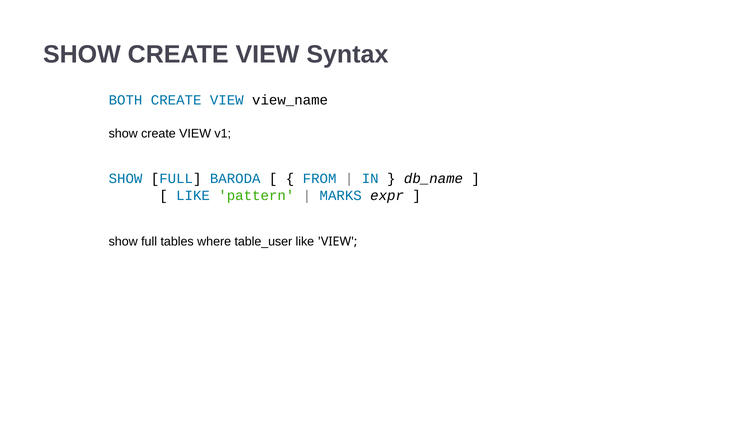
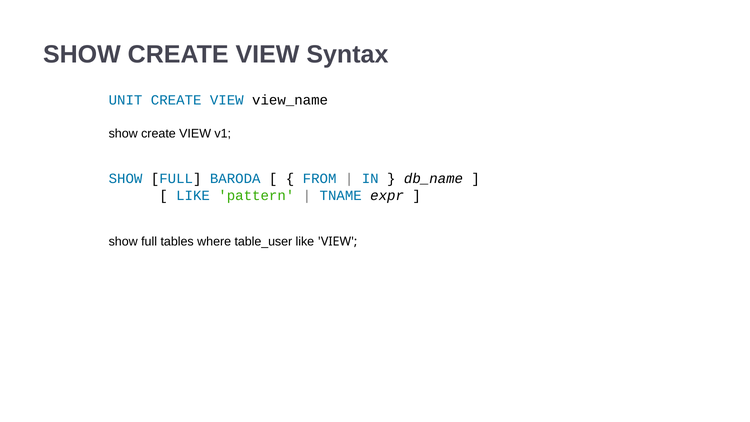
BOTH: BOTH -> UNIT (126, 100)
MARKS: MARKS -> TNAME (341, 196)
